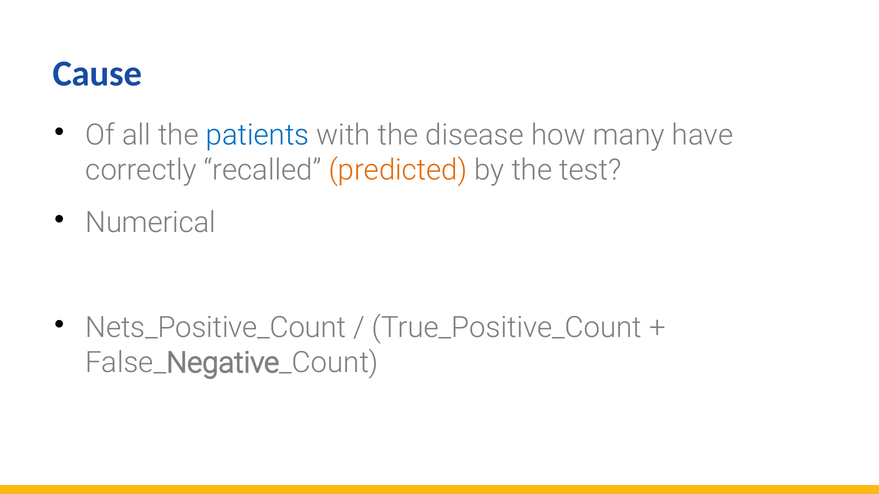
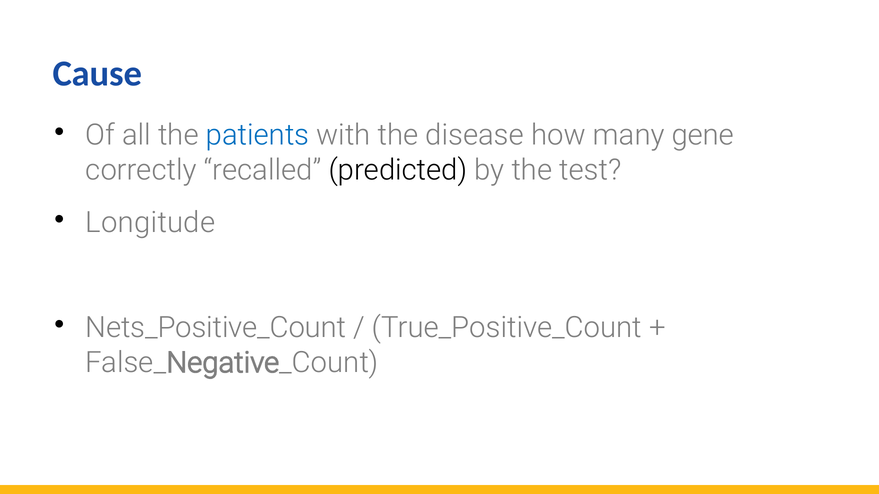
have: have -> gene (703, 135)
predicted colour: orange -> black (398, 170)
Numerical: Numerical -> Longitude (150, 223)
